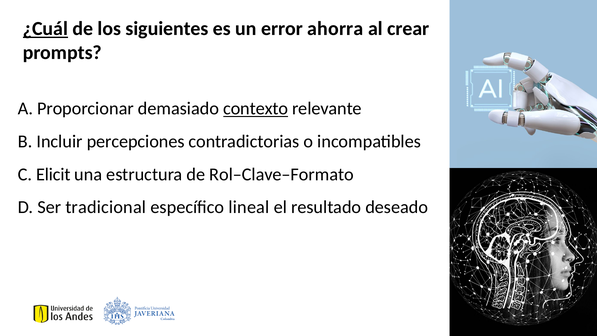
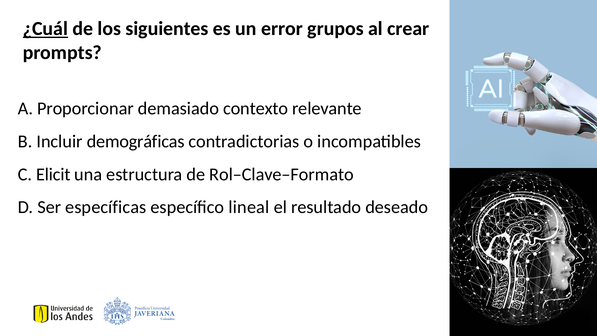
ahorra: ahorra -> grupos (335, 29)
contexto underline: present -> none (256, 109)
percepciones: percepciones -> demográficas (136, 141)
tradicional: tradicional -> específicas (106, 207)
